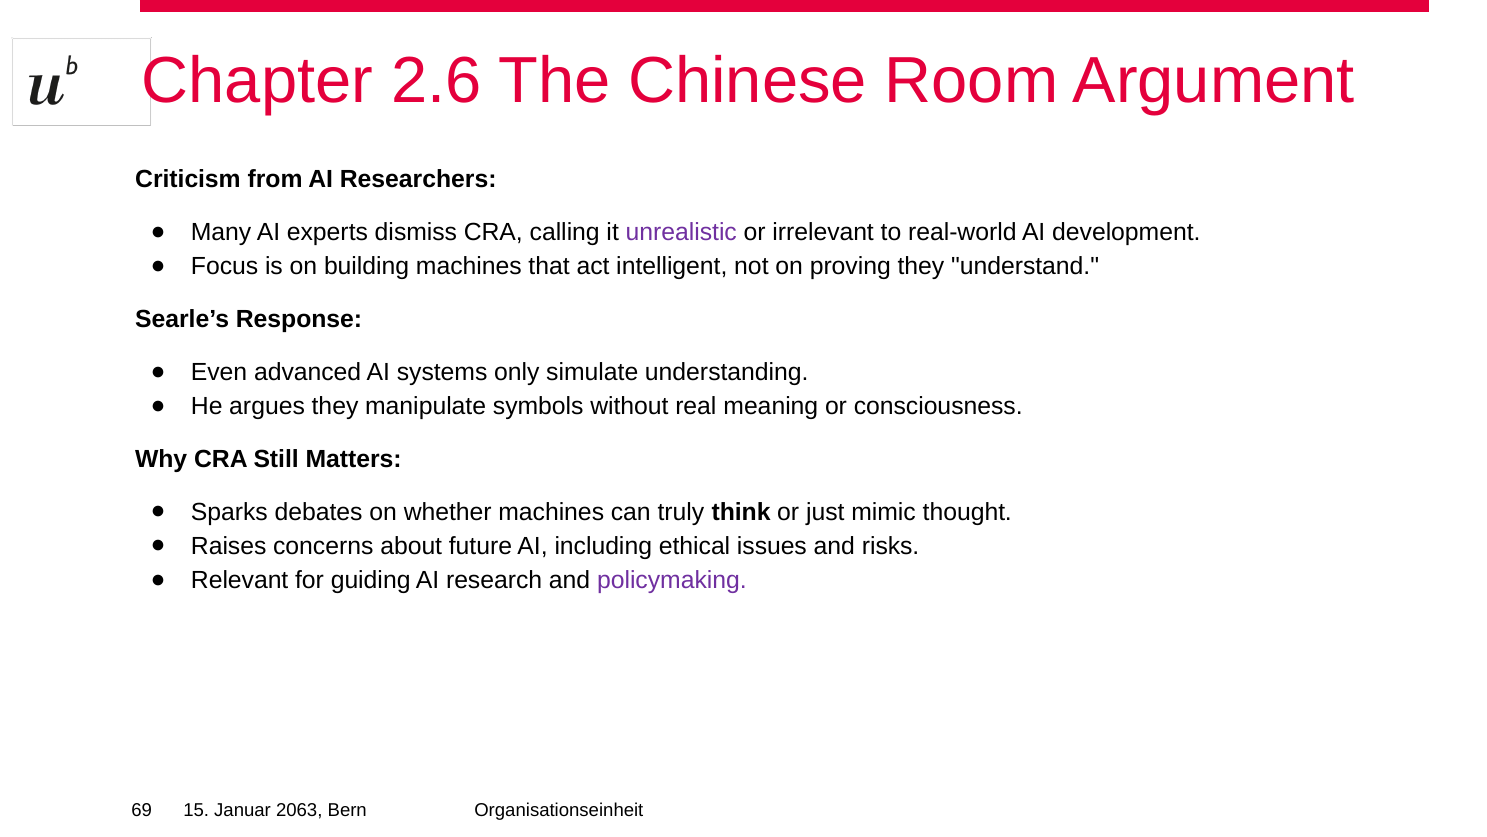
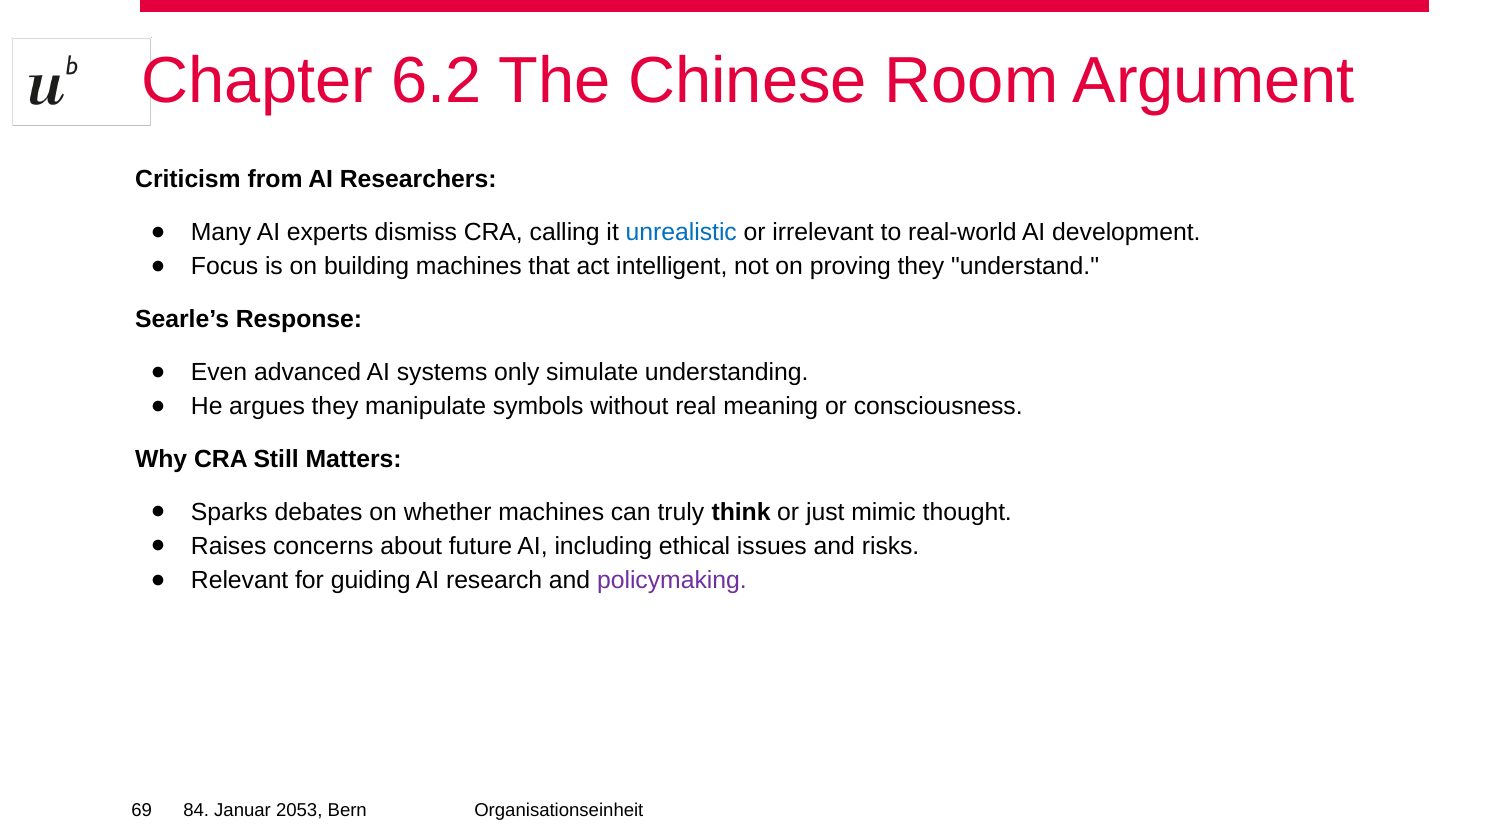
2.6: 2.6 -> 6.2 (436, 81)
unrealistic colour: purple -> blue (681, 232)
15: 15 -> 84 (196, 809)
2063: 2063 -> 2053 (299, 809)
